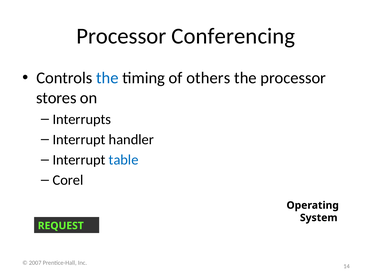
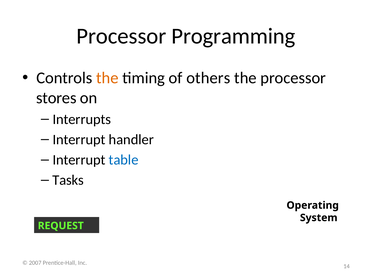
Conferencing: Conferencing -> Programming (233, 36)
the colour: blue -> orange (107, 78)
Corel: Corel -> Tasks (68, 180)
